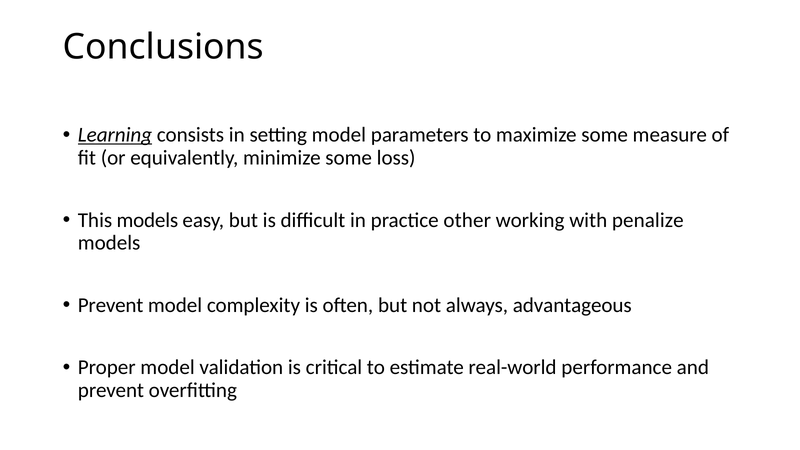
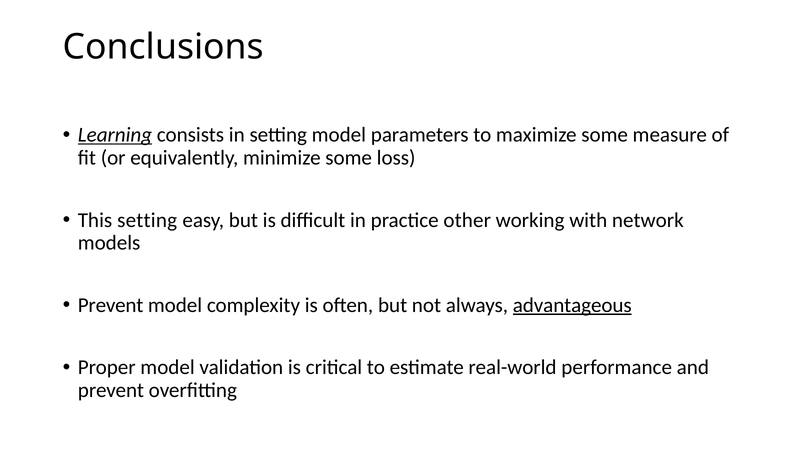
This models: models -> setting (147, 220)
penalize: penalize -> network (648, 220)
advantageous underline: none -> present (572, 305)
